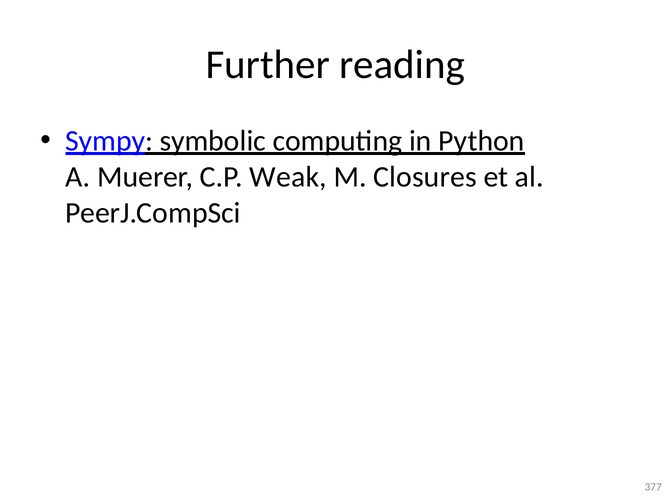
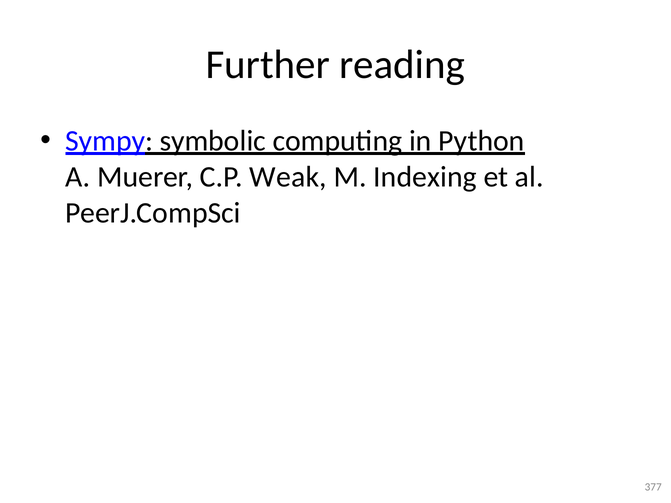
Closures: Closures -> Indexing (425, 177)
